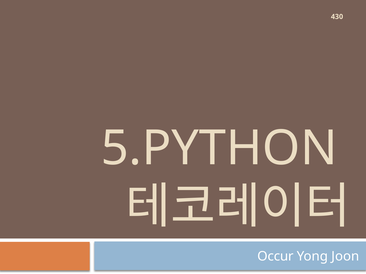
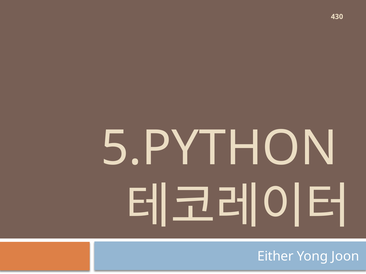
Occur: Occur -> Either (275, 257)
